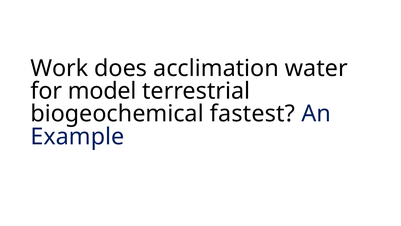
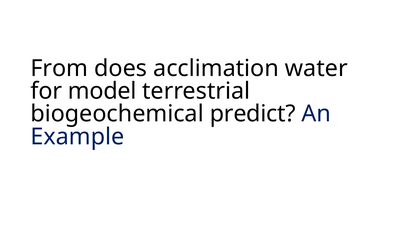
Work: Work -> From (59, 68)
fastest: fastest -> predict (253, 114)
